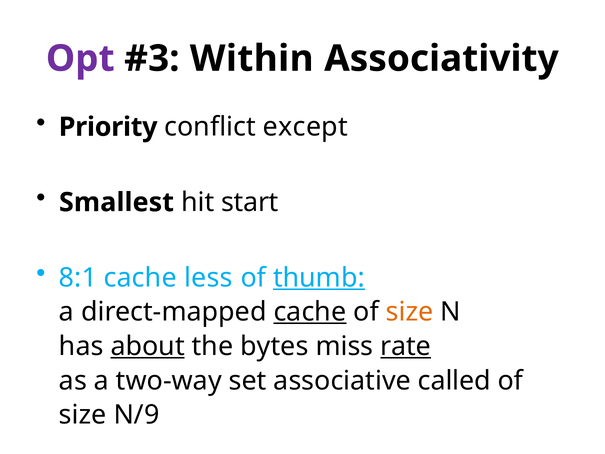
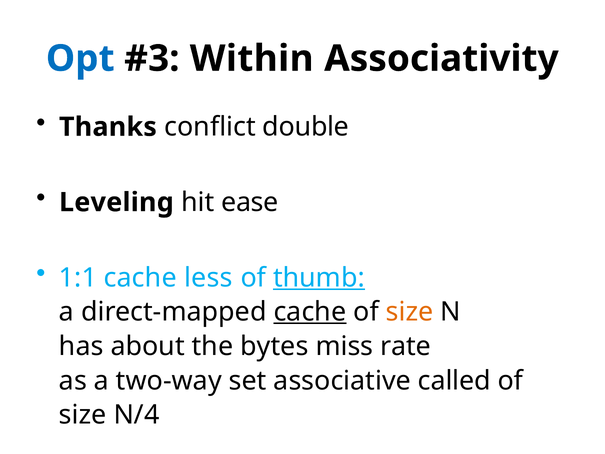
Opt colour: purple -> blue (80, 59)
Priority: Priority -> Thanks (108, 127)
except: except -> double (306, 127)
Smallest: Smallest -> Leveling (116, 202)
start: start -> ease (250, 202)
8:1: 8:1 -> 1:1 (78, 278)
about underline: present -> none (148, 346)
rate underline: present -> none (406, 346)
N/9: N/9 -> N/4 (136, 415)
